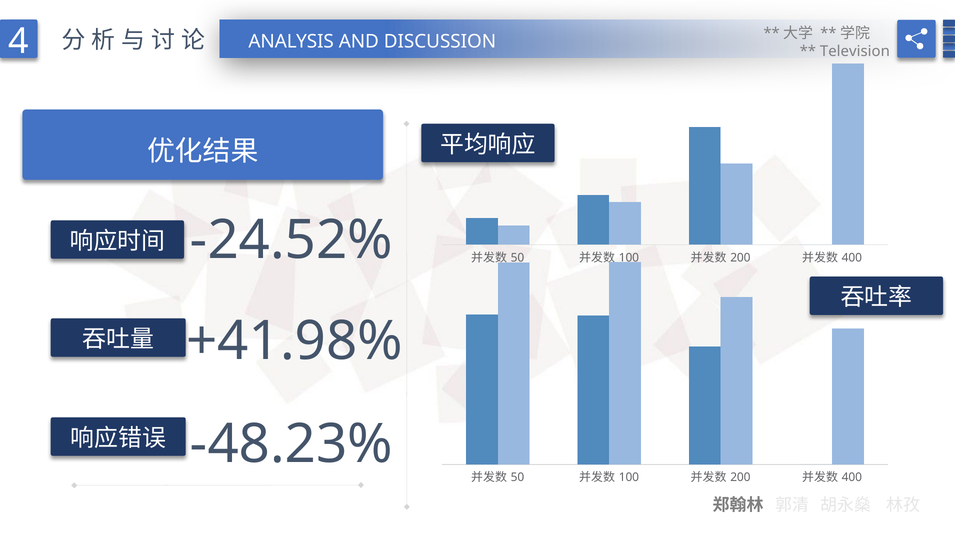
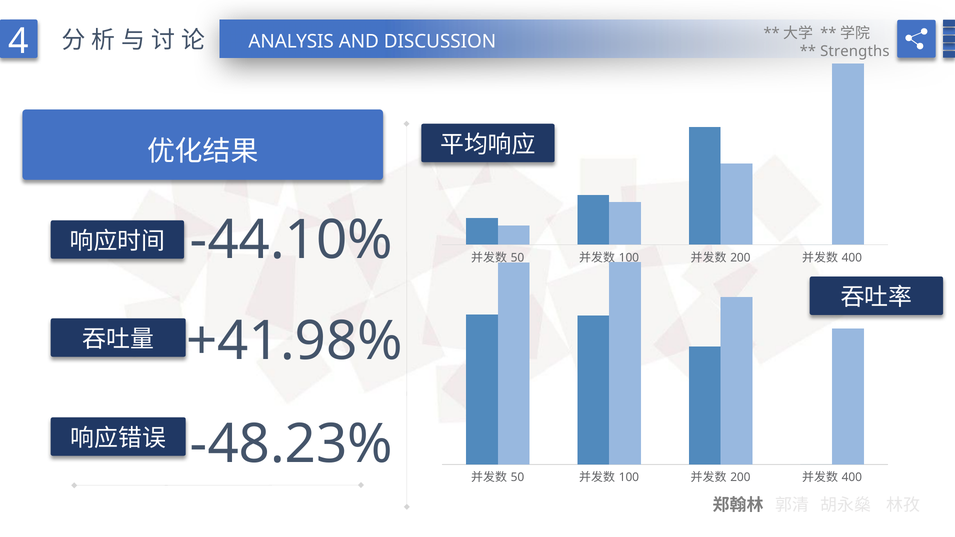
Television: Television -> Strengths (855, 51)
-24.52%: -24.52% -> -44.10% (291, 241)
